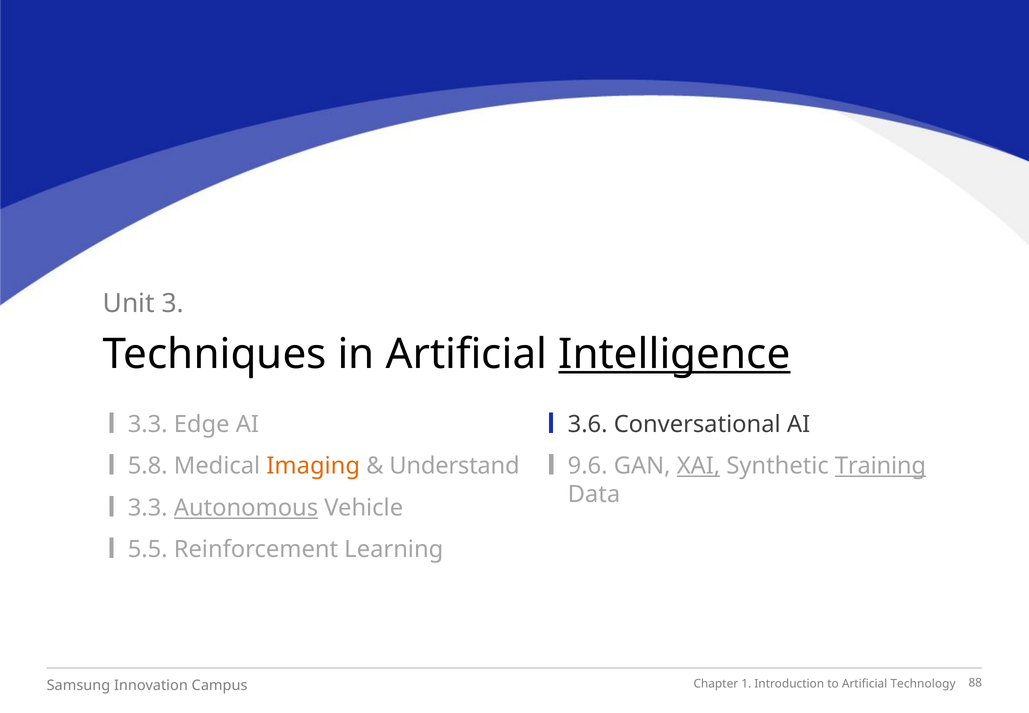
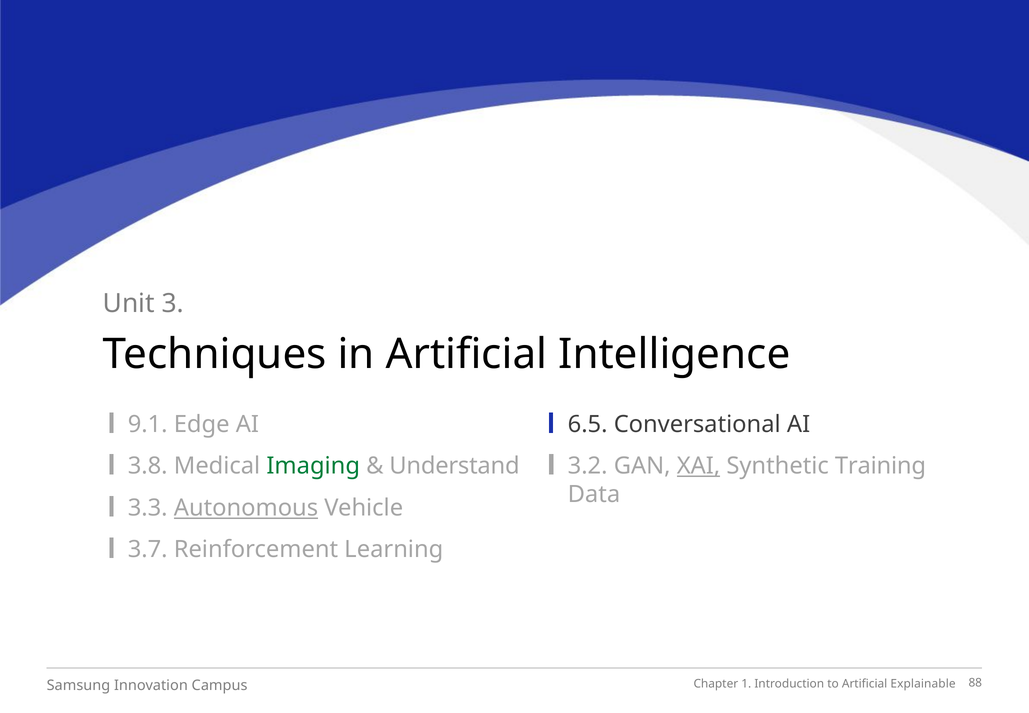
Intelligence underline: present -> none (674, 354)
3.3: 3.3 -> 9.1 (148, 424)
3.6: 3.6 -> 6.5 (588, 424)
5.8: 5.8 -> 3.8 (148, 466)
Imaging colour: orange -> green (313, 466)
9.6: 9.6 -> 3.2 (588, 466)
Training underline: present -> none (881, 466)
5.5: 5.5 -> 3.7 (148, 549)
Technology: Technology -> Explainable (923, 683)
